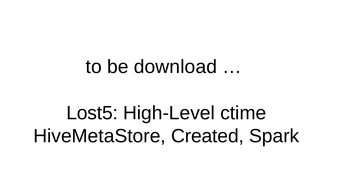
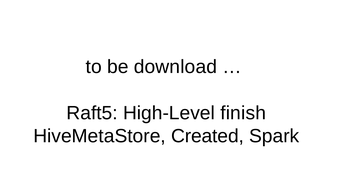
Lost5: Lost5 -> Raft5 (92, 113)
ctime: ctime -> finish (243, 113)
